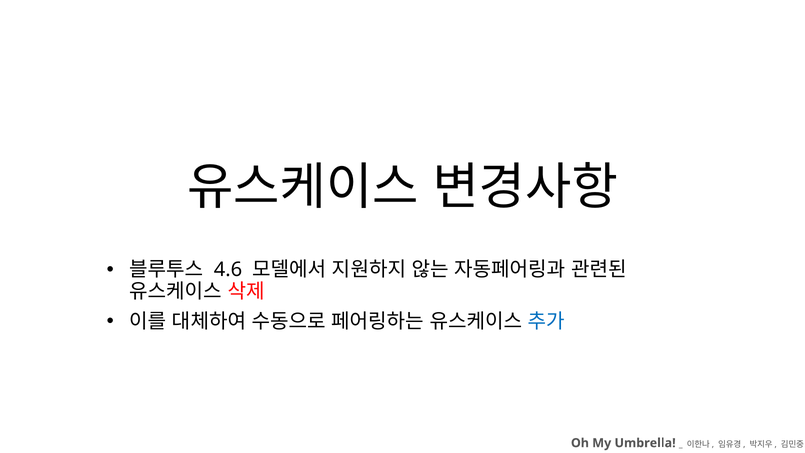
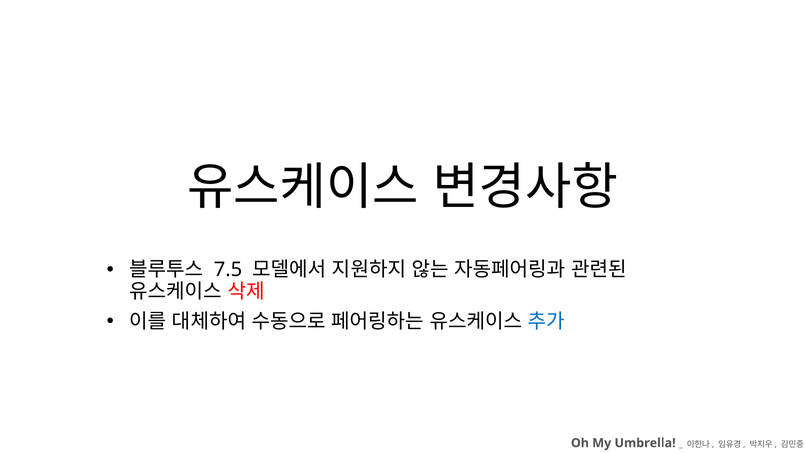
4.6: 4.6 -> 7.5 (228, 270)
